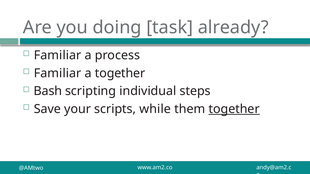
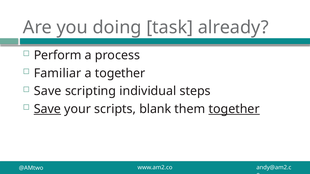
Familiar: Familiar -> Perform (58, 55)
Bash: Bash -> Save (48, 91)
Save underline: none -> present (47, 109)
while: while -> blank (155, 109)
